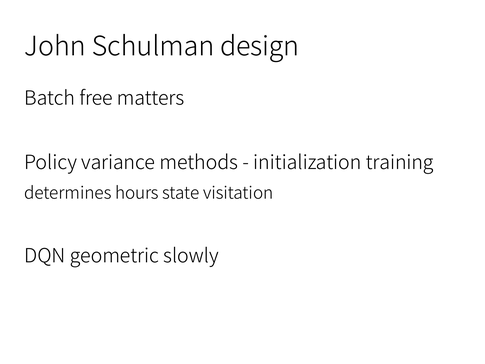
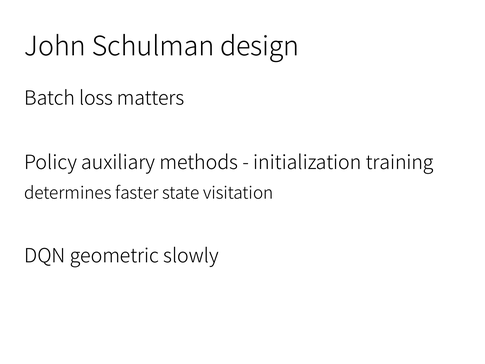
free: free -> loss (96, 98)
variance: variance -> auxiliary (118, 162)
hours: hours -> faster (137, 193)
